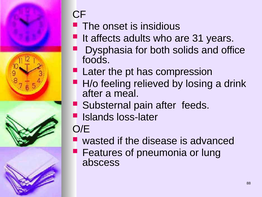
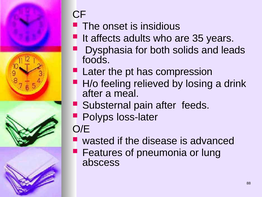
31: 31 -> 35 (198, 38)
office: office -> leads (233, 50)
Islands: Islands -> Polyps (98, 117)
